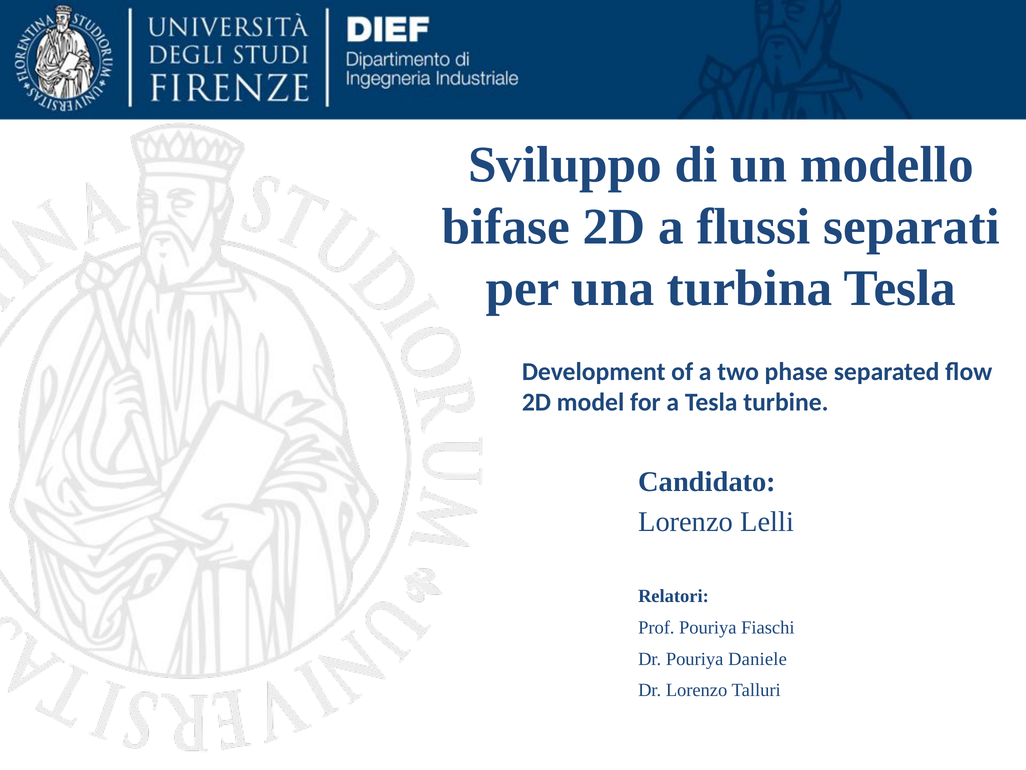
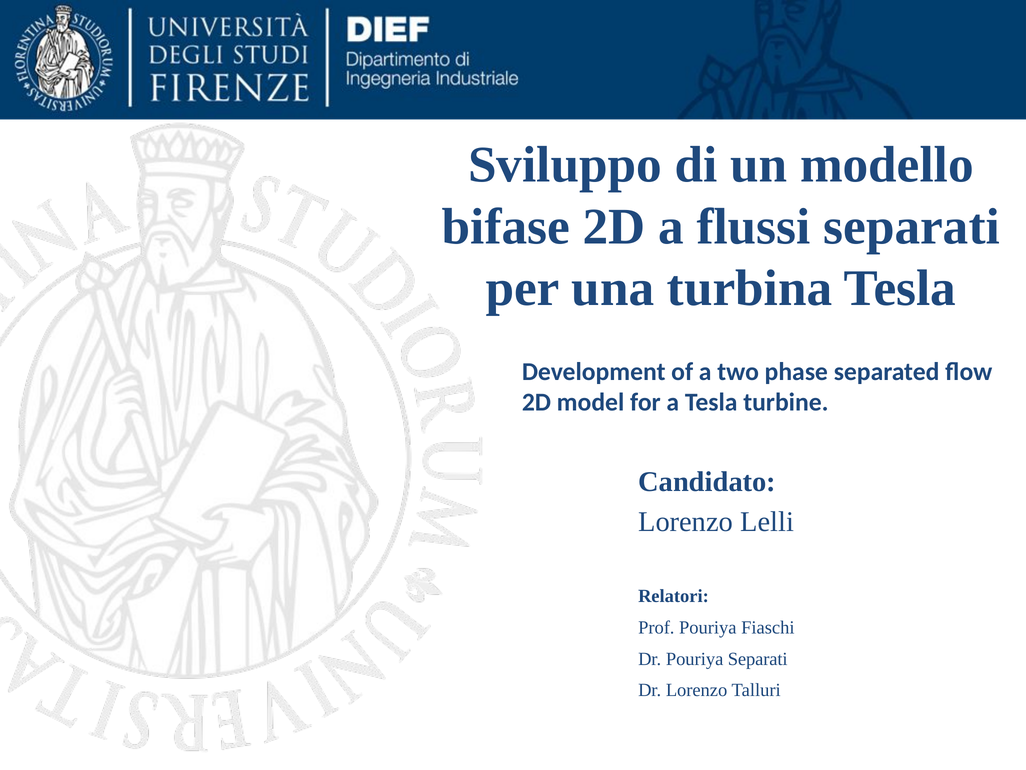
Pouriya Daniele: Daniele -> Separati (758, 659)
